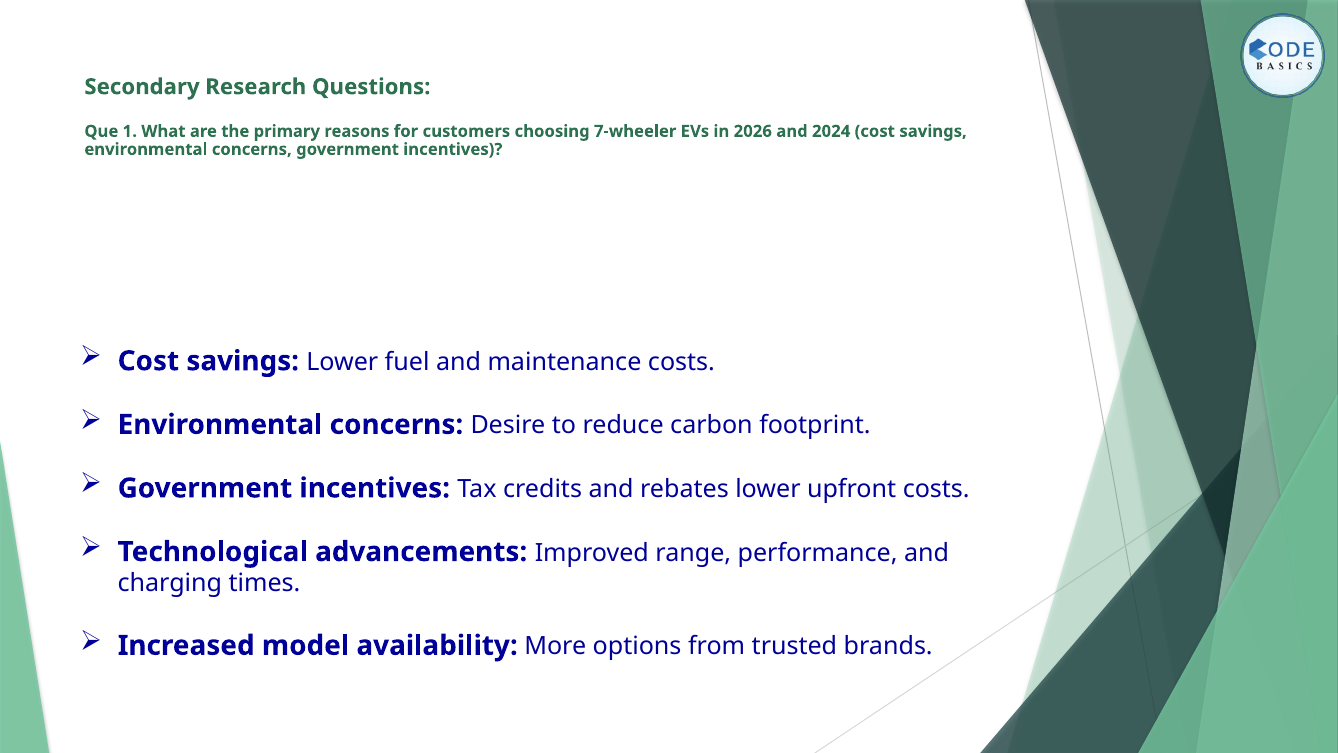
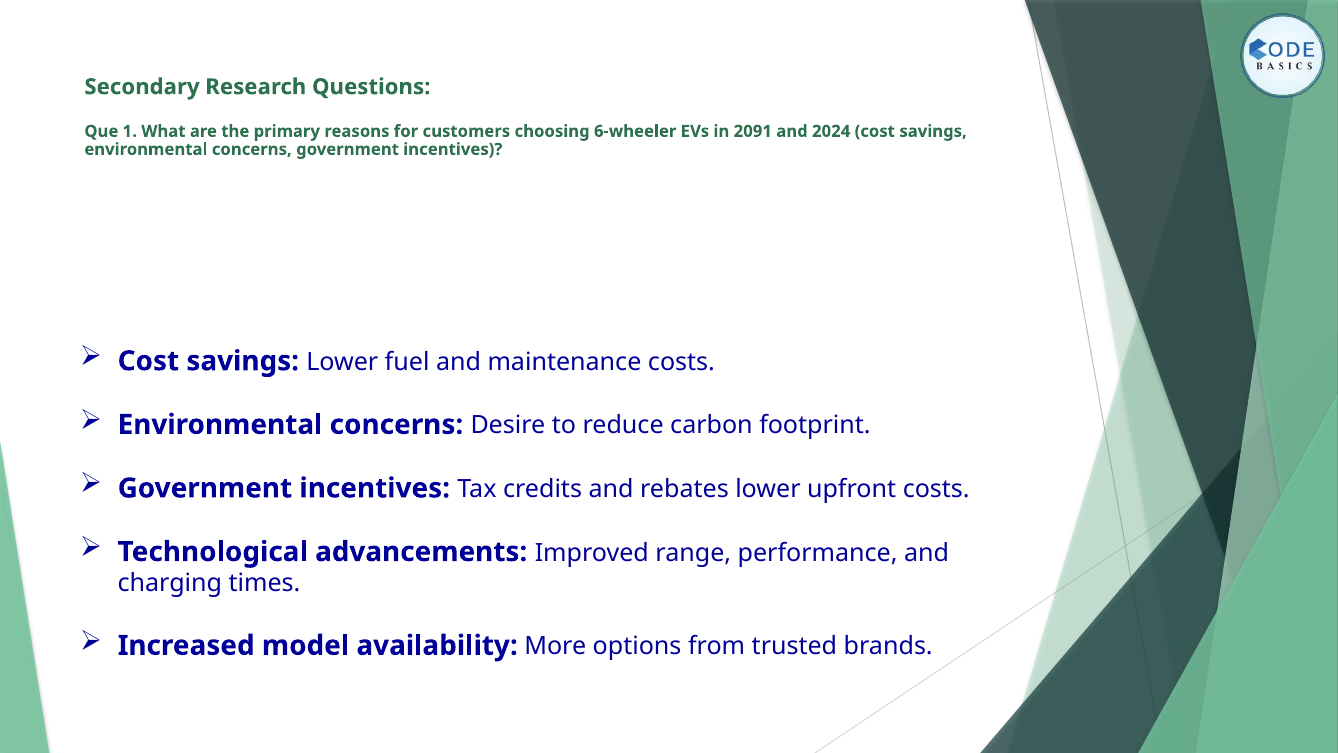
7-wheeler: 7-wheeler -> 6-wheeler (635, 131)
2026: 2026 -> 2091 (753, 131)
